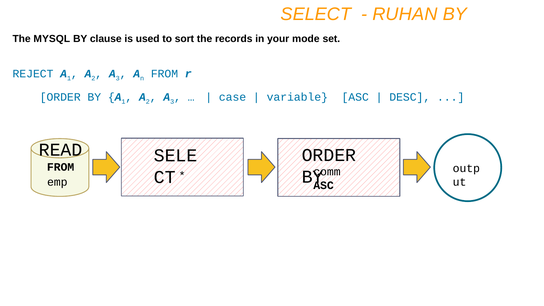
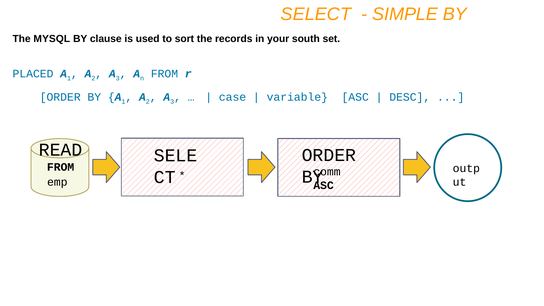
RUHAN: RUHAN -> SIMPLE (405, 14)
mode: mode -> south (306, 39)
REJECT: REJECT -> PLACED (33, 74)
